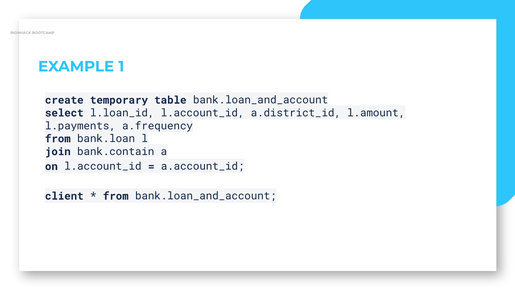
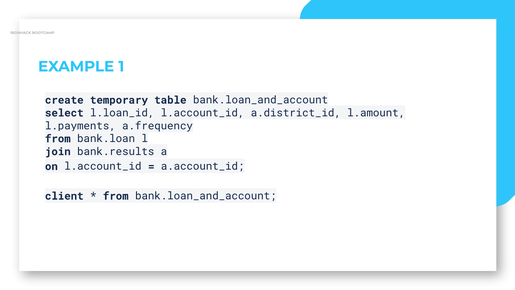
bank.contain: bank.contain -> bank.results (116, 151)
